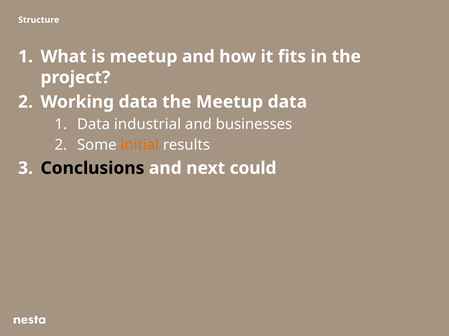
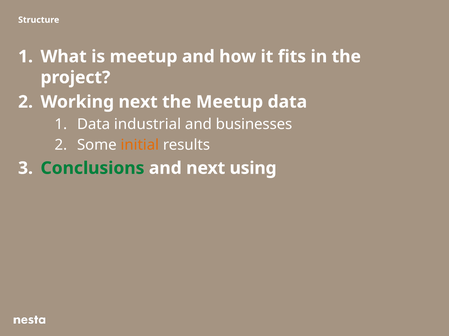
Working data: data -> next (138, 102)
Conclusions colour: black -> green (92, 168)
could: could -> using (253, 168)
